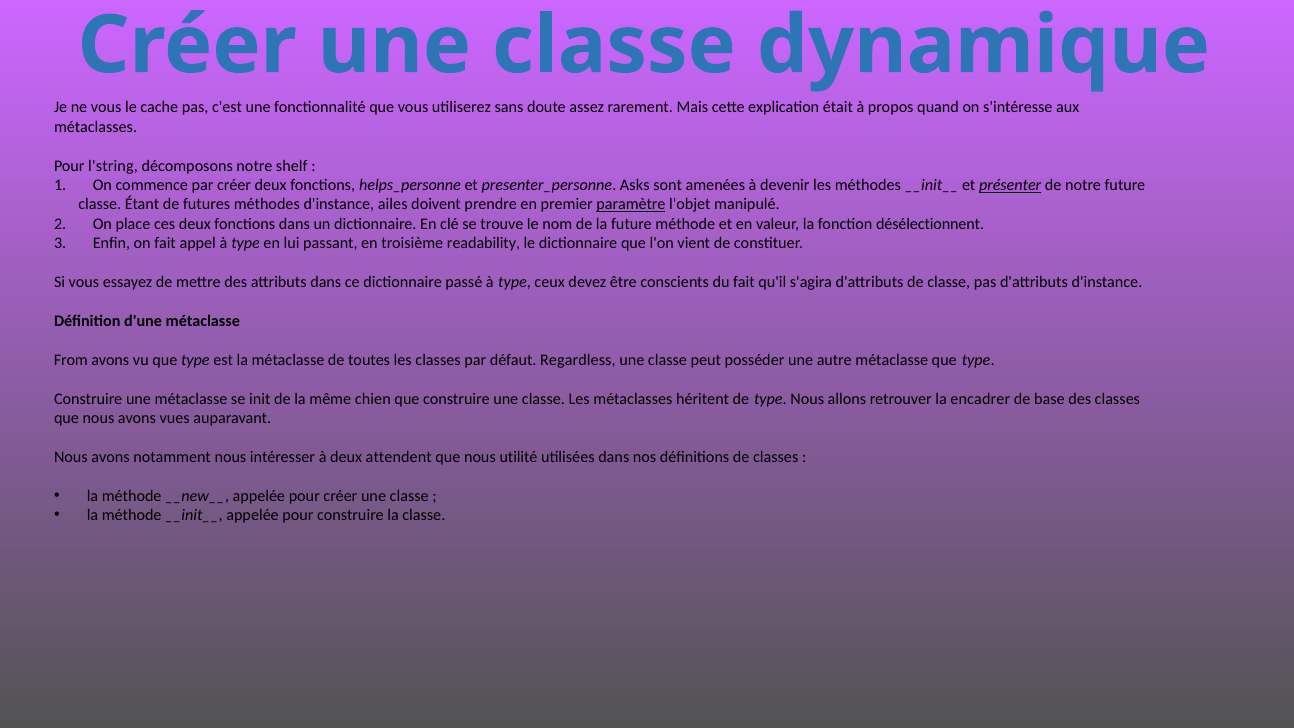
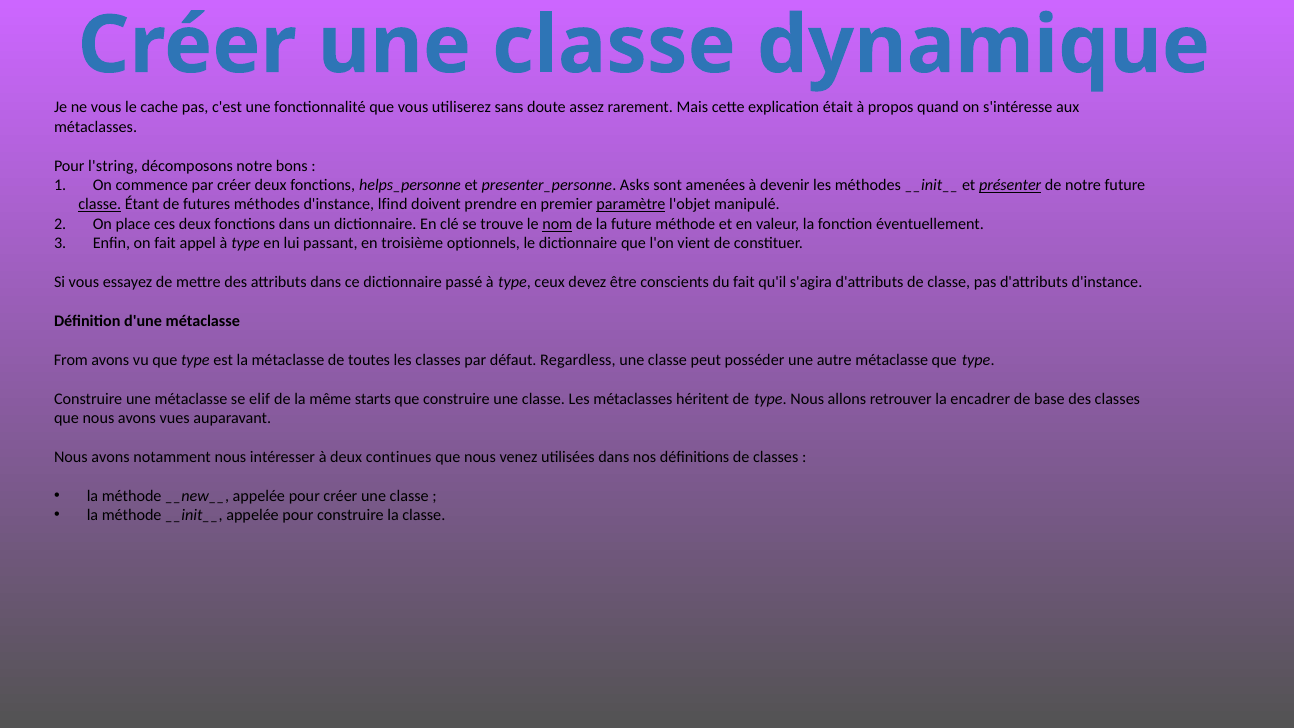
shelf: shelf -> bons (292, 166)
classe underline: none -> present (100, 205)
ailes: ailes -> lfind (393, 205)
nom underline: none -> present (557, 224)
désélectionnent: désélectionnent -> éventuellement (930, 224)
readability: readability -> optionnels (483, 243)
init: init -> elif (260, 399)
chien: chien -> starts (373, 399)
attendent: attendent -> continues (399, 457)
utilité: utilité -> venez (518, 457)
